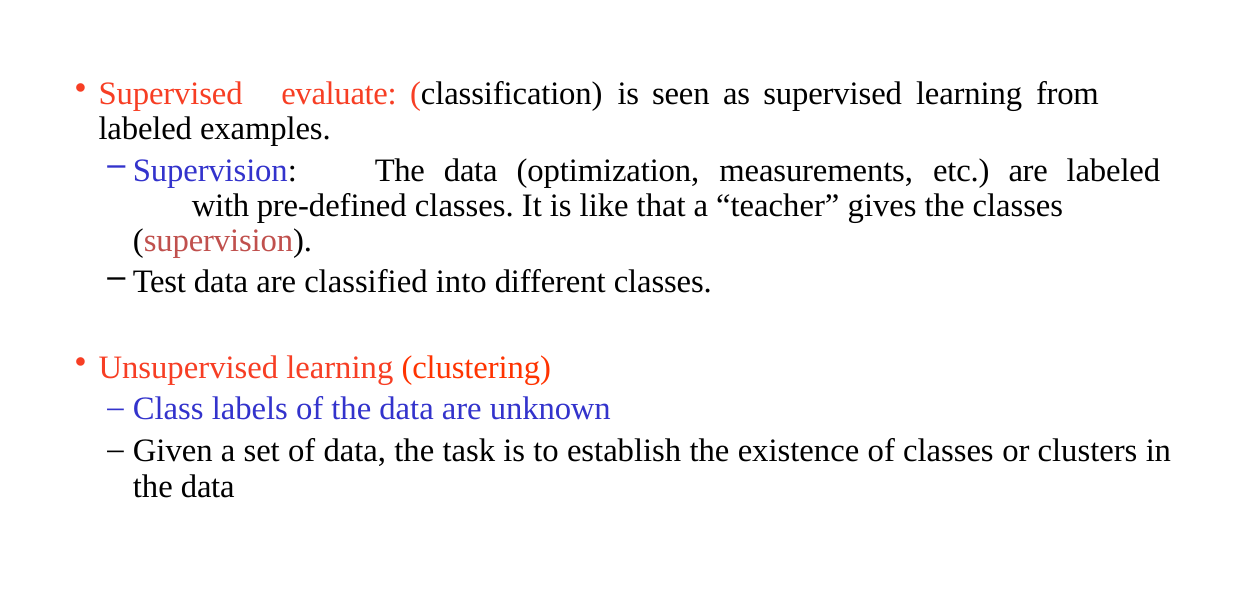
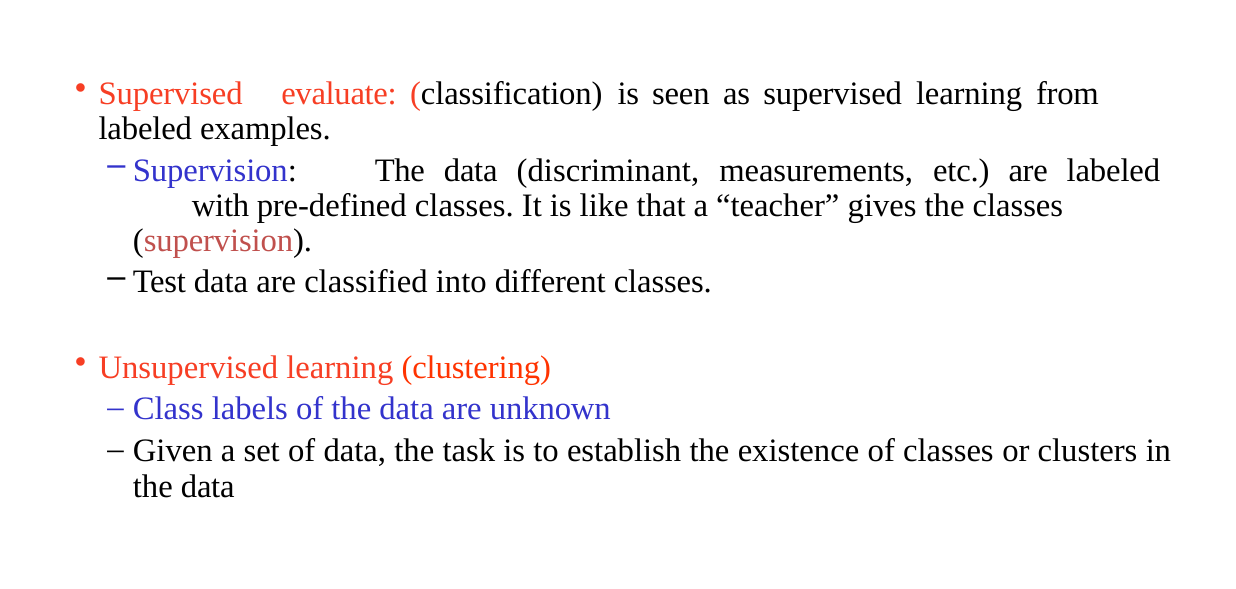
optimization: optimization -> discriminant (608, 170)
